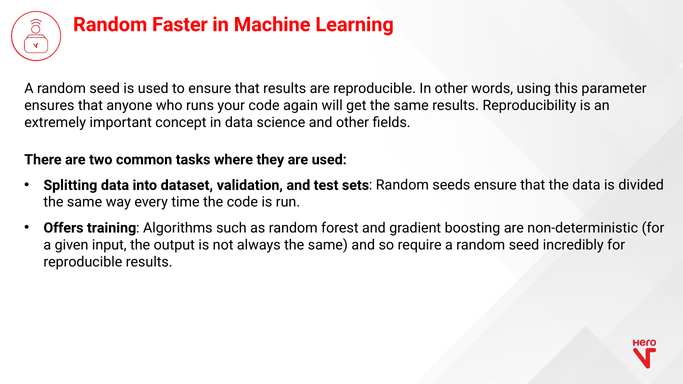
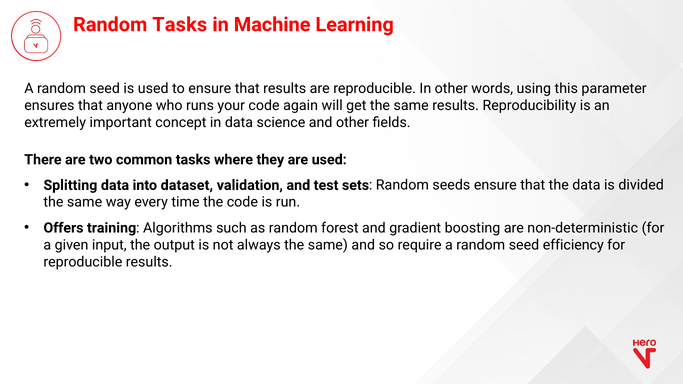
Random Faster: Faster -> Tasks (180, 25)
incredibly: incredibly -> efficiency (573, 245)
